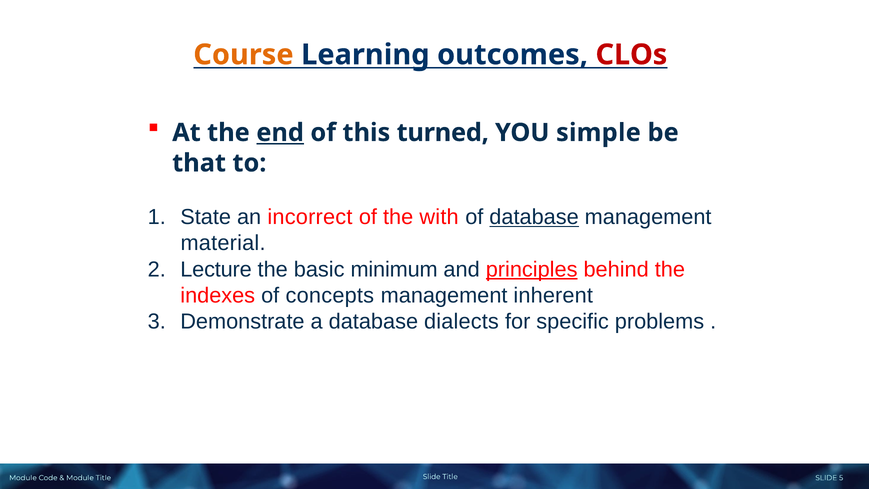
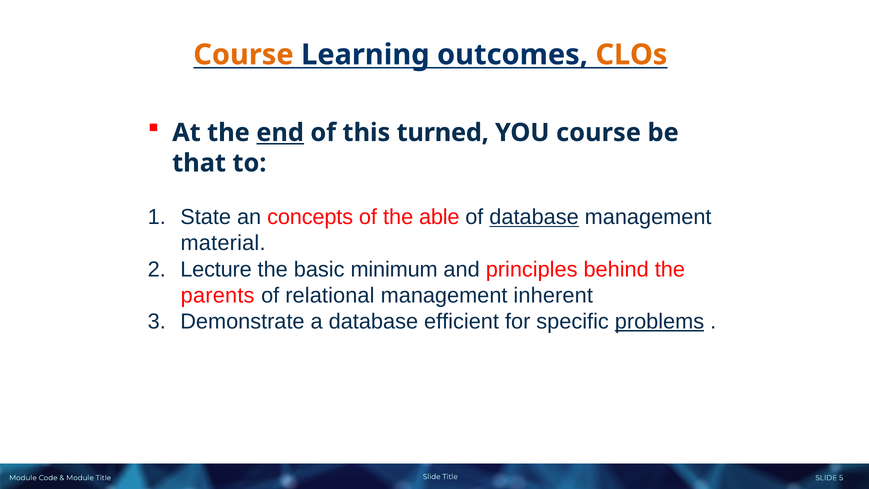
CLOs colour: red -> orange (631, 55)
YOU simple: simple -> course (598, 133)
incorrect: incorrect -> concepts (310, 217)
with: with -> able (439, 217)
principles underline: present -> none (532, 269)
indexes: indexes -> parents (218, 295)
concepts: concepts -> relational (330, 295)
dialects: dialects -> efficient (462, 321)
problems underline: none -> present (660, 321)
